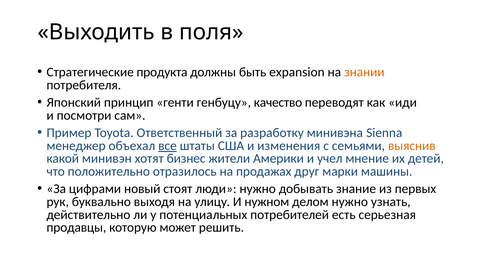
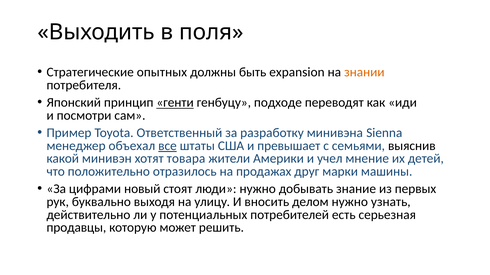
продукта: продукта -> опытных (162, 72)
генти underline: none -> present (175, 103)
качество: качество -> подходе (278, 103)
изменения: изменения -> превышает (289, 146)
выяснив colour: orange -> black (412, 146)
бизнес: бизнес -> товара (186, 159)
нужном: нужном -> вносить (267, 202)
